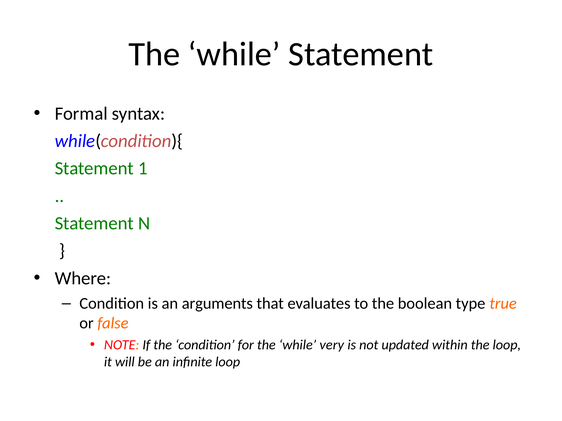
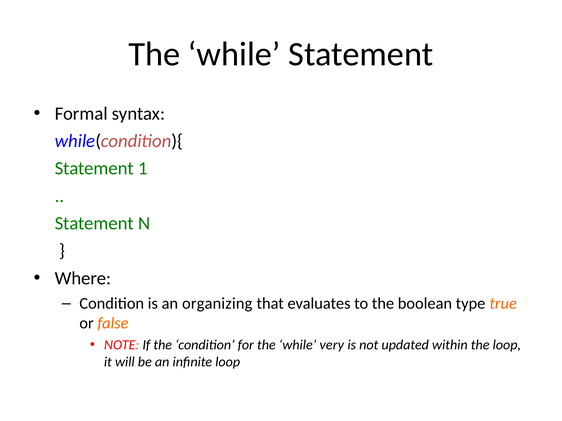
arguments: arguments -> organizing (217, 304)
